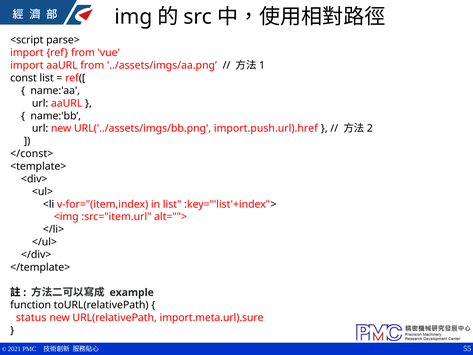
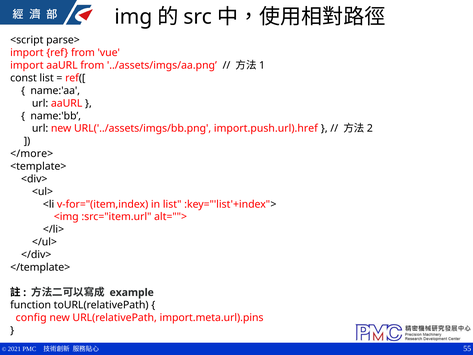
</const>: </const> -> </more> (32, 154)
status: status -> config (31, 318)
import.meta.url).sure: import.meta.url).sure -> import.meta.url).pins (212, 318)
